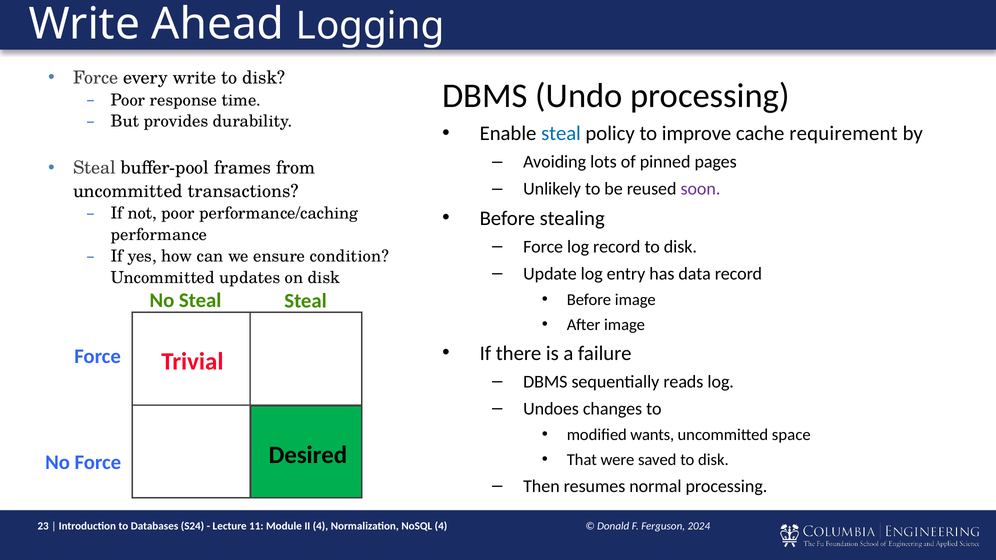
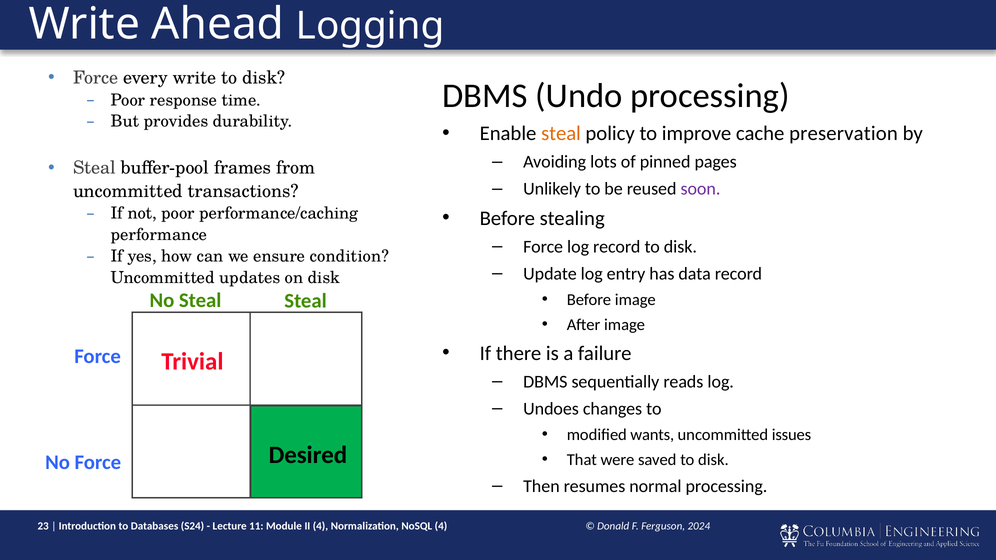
steal colour: blue -> orange (561, 134)
requirement: requirement -> preservation (843, 134)
space: space -> issues (791, 435)
